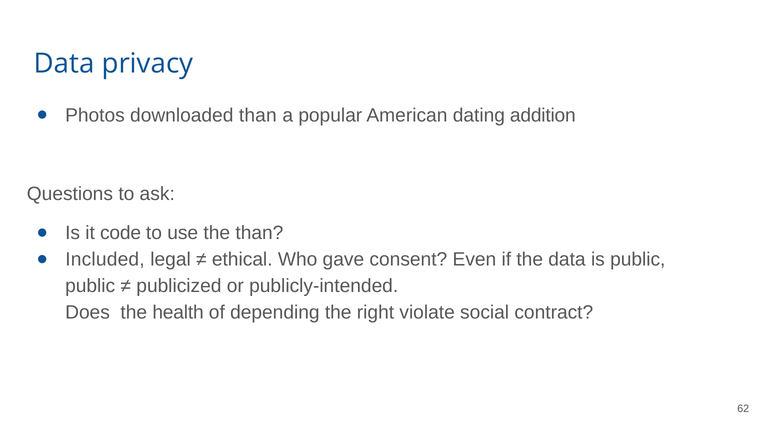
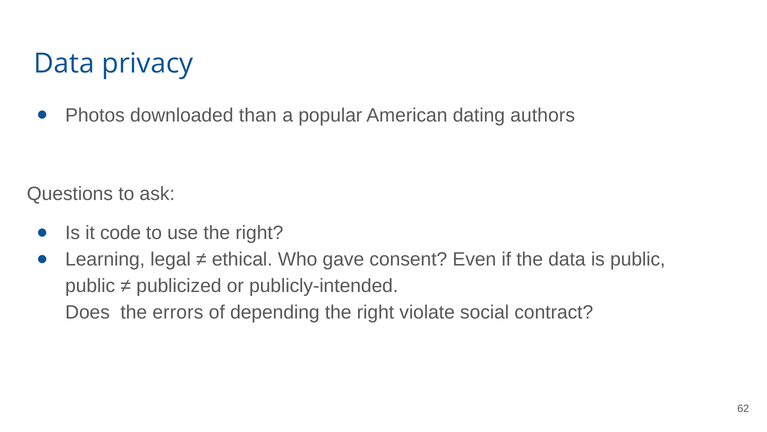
addition: addition -> authors (543, 115)
use the than: than -> right (259, 233)
Included: Included -> Learning (105, 259)
health: health -> errors (178, 312)
